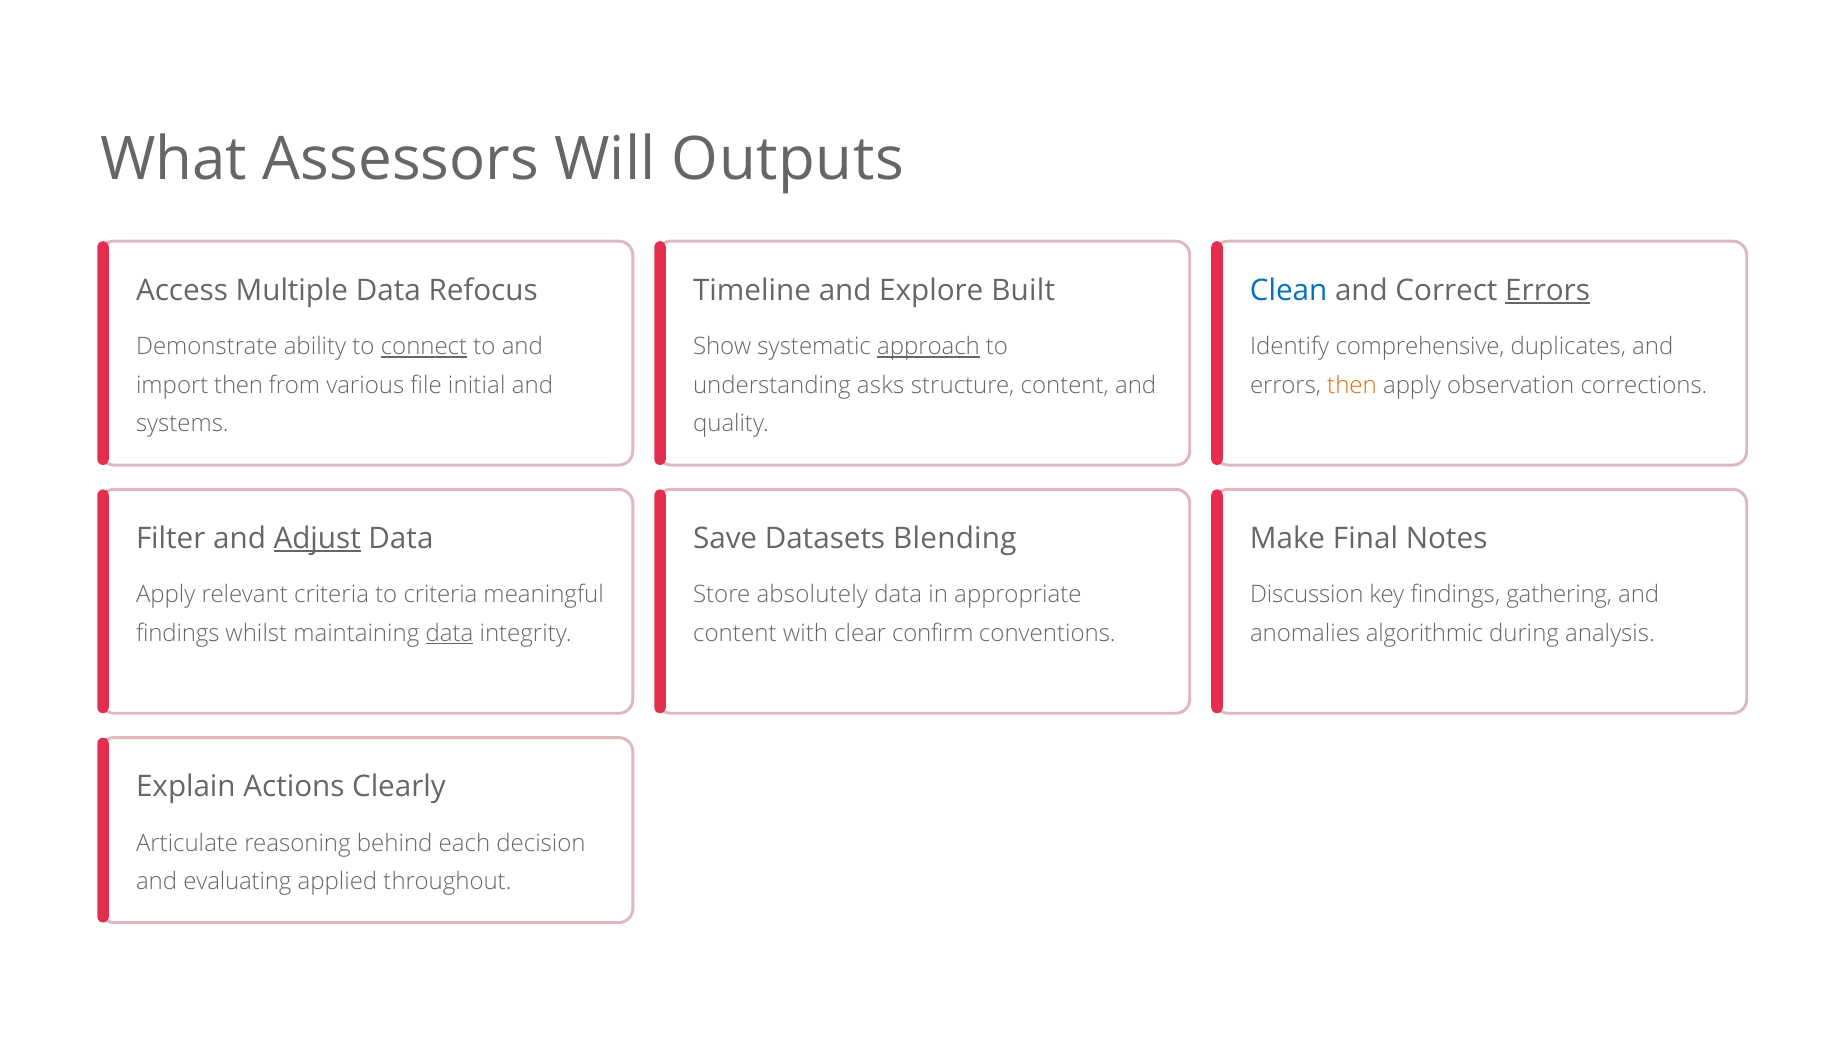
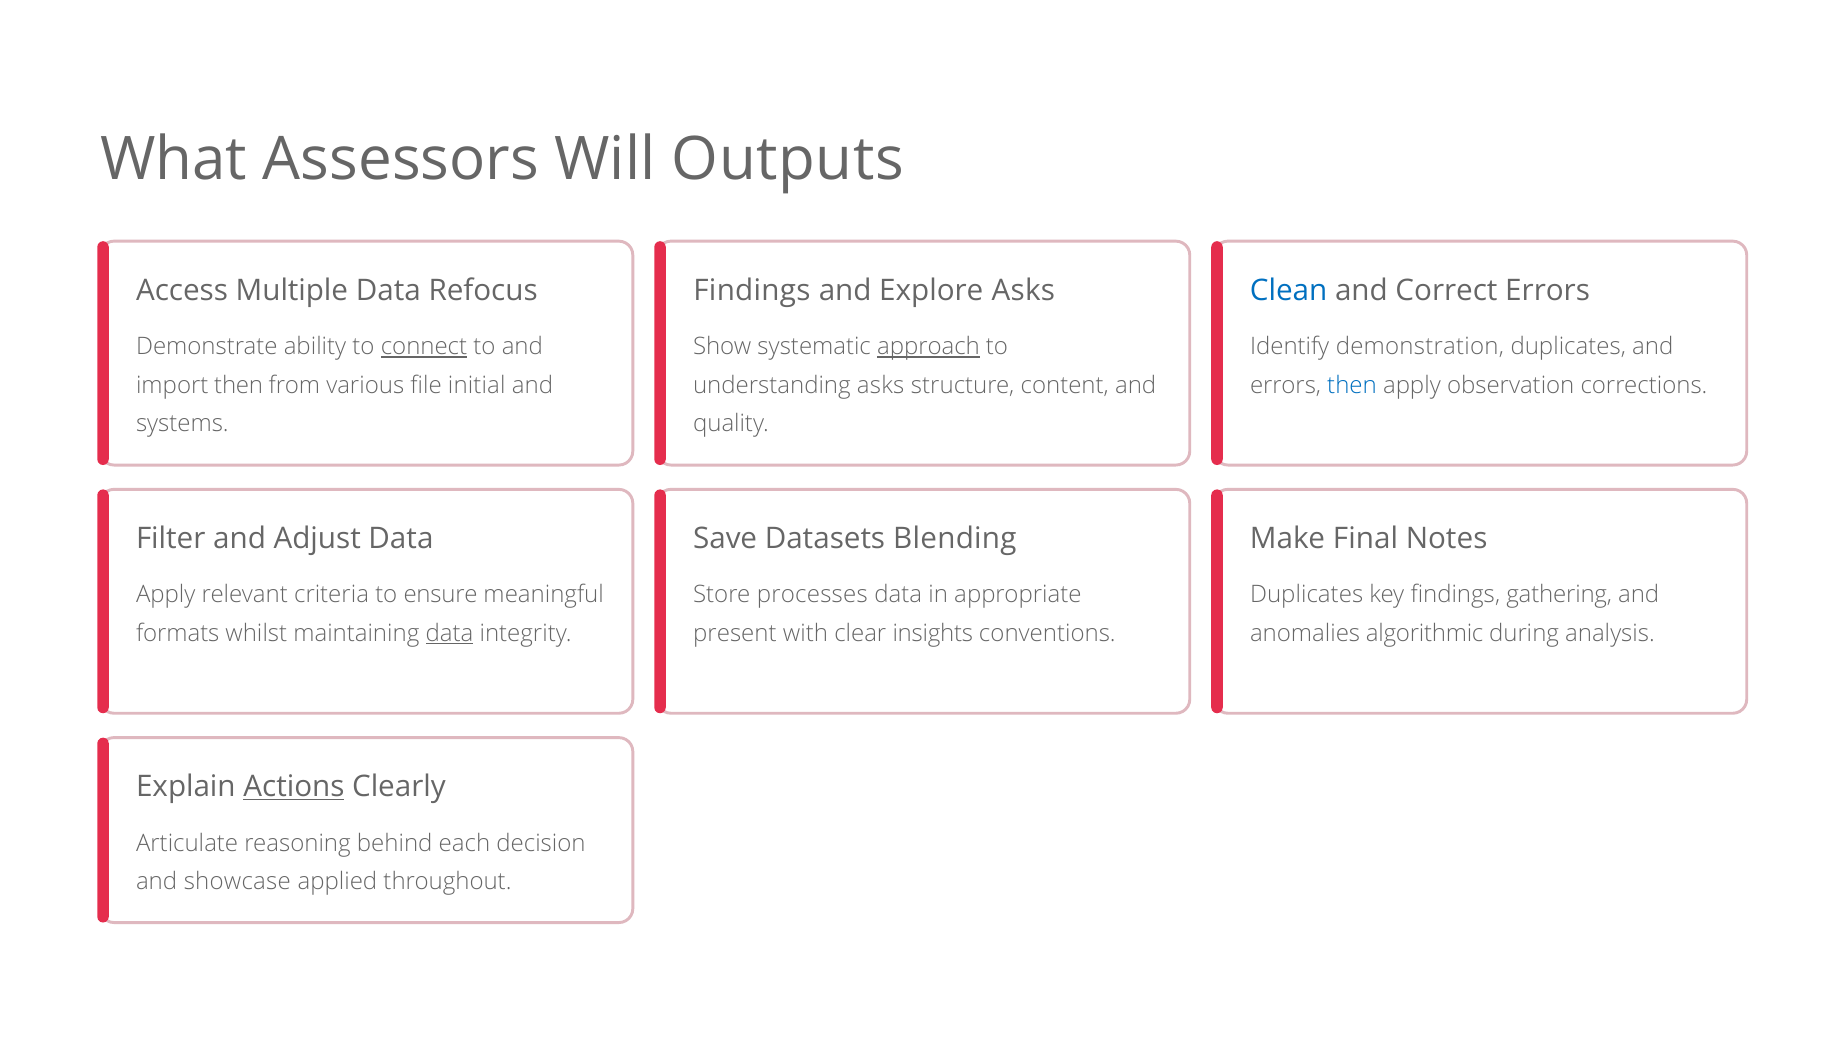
Timeline: Timeline -> Findings (752, 290)
Explore Built: Built -> Asks (1023, 290)
Errors underline: present -> none (1548, 290)
comprehensive: comprehensive -> demonstration (1420, 347)
then colour: orange -> blue (1352, 385)
Adjust underline: present -> none (317, 539)
to criteria: criteria -> ensure (441, 595)
absolutely: absolutely -> processes (812, 595)
Discussion: Discussion -> Duplicates (1307, 595)
findings: findings -> formats (178, 633)
content: content -> present (735, 633)
confirm: confirm -> insights (933, 633)
Actions underline: none -> present (294, 787)
evaluating: evaluating -> showcase (237, 882)
